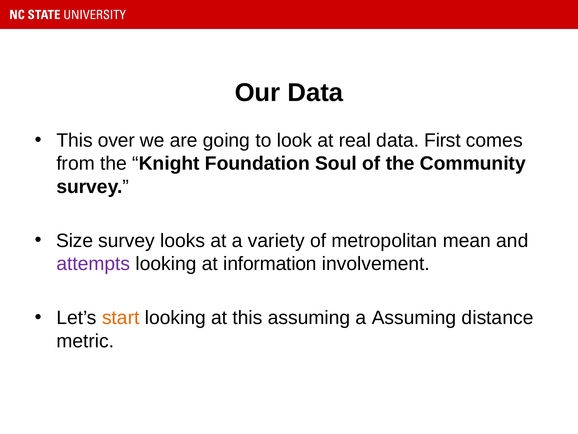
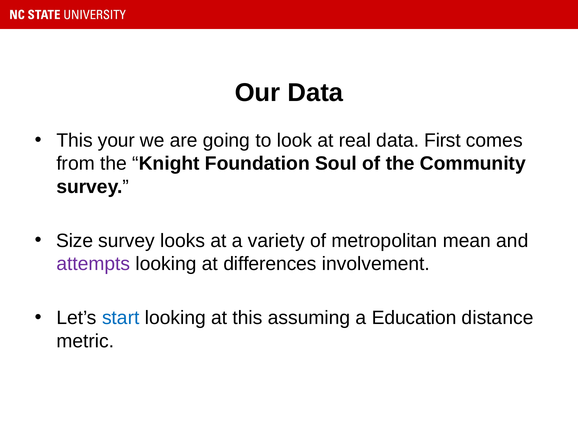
over: over -> your (116, 140)
information: information -> differences (270, 264)
start colour: orange -> blue (121, 317)
a Assuming: Assuming -> Education (414, 317)
